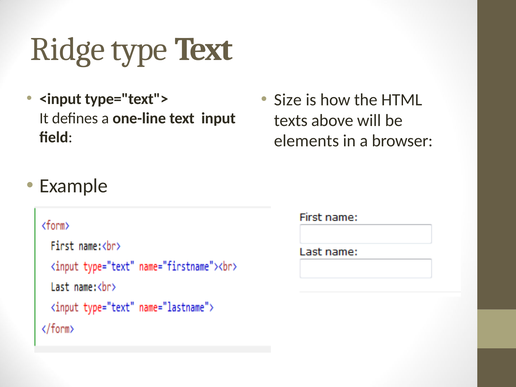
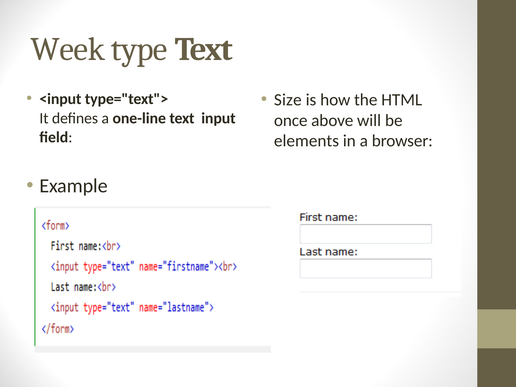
Ridge: Ridge -> Week (68, 49)
texts: texts -> once (291, 120)
